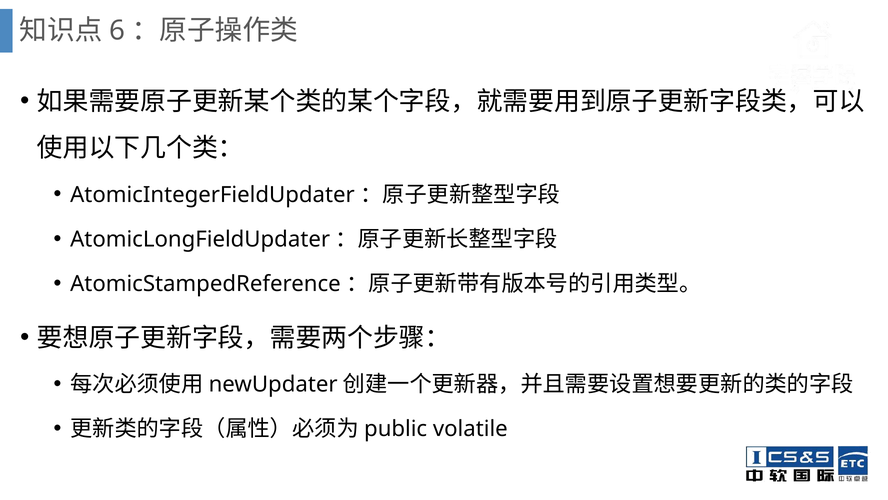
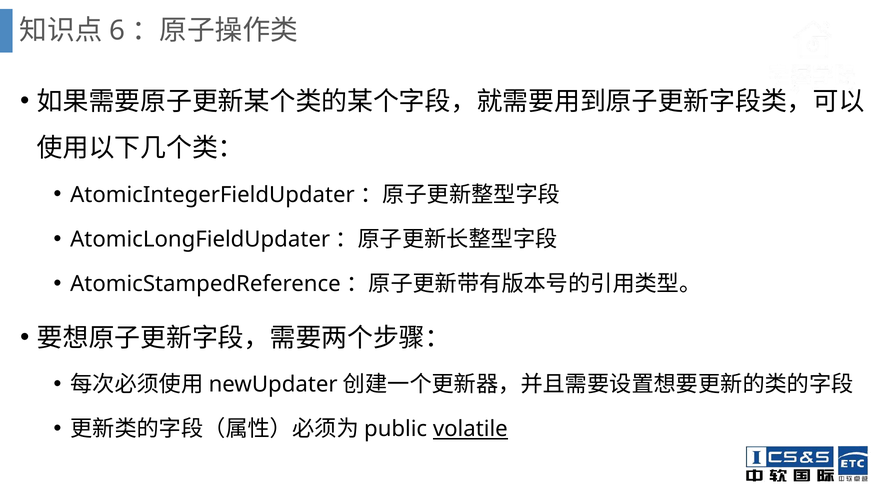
volatile underline: none -> present (470, 429)
